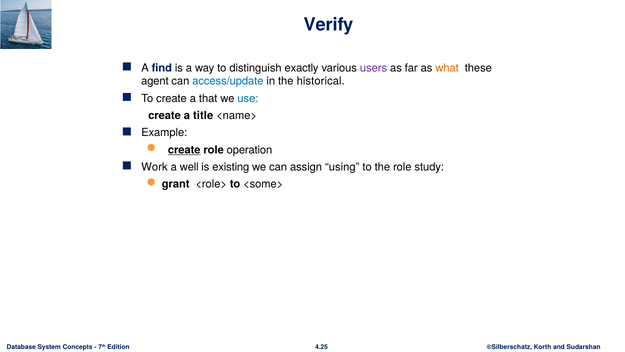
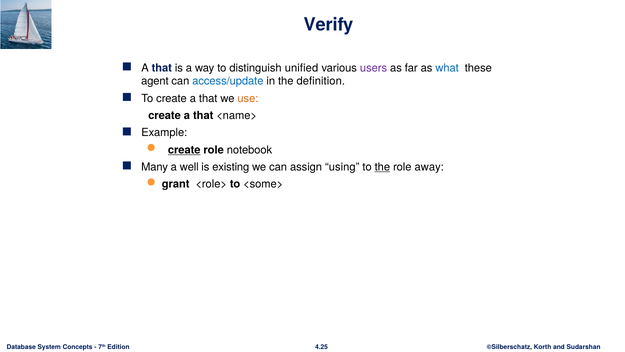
find: find -> that (162, 68)
exactly: exactly -> unified (301, 68)
what colour: orange -> blue (447, 68)
historical: historical -> definition (321, 81)
use colour: blue -> orange (248, 98)
title: title -> that (203, 115)
operation: operation -> notebook (249, 150)
Work: Work -> Many (155, 167)
the underline: none -> present (382, 167)
study: study -> away (429, 167)
